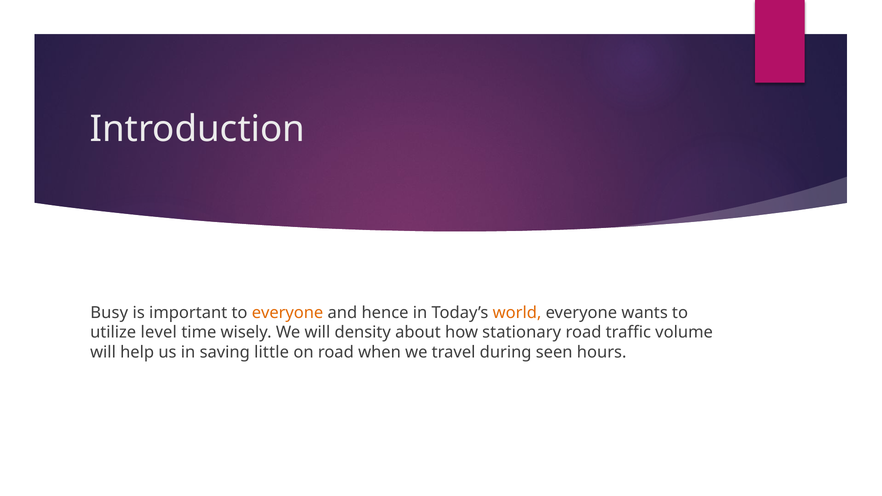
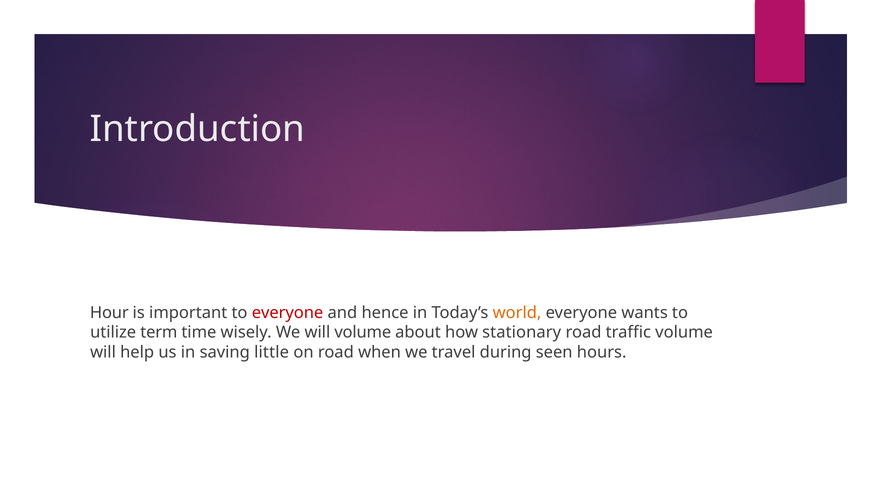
Busy: Busy -> Hour (109, 313)
everyone colour: orange -> red (288, 313)
level: level -> term (159, 333)
will density: density -> volume (363, 333)
